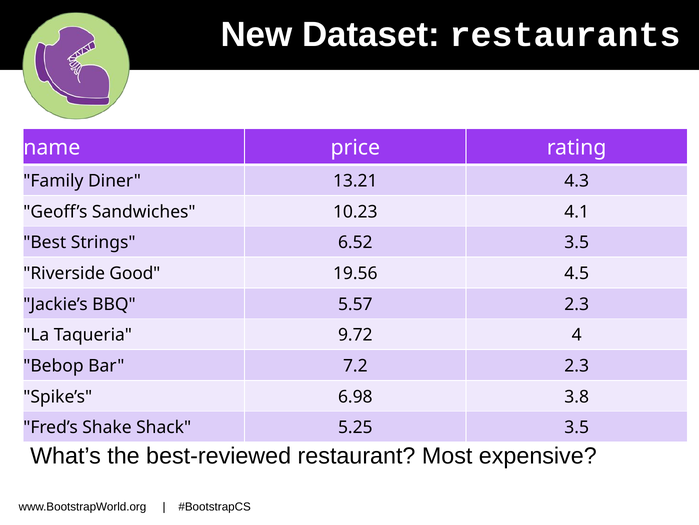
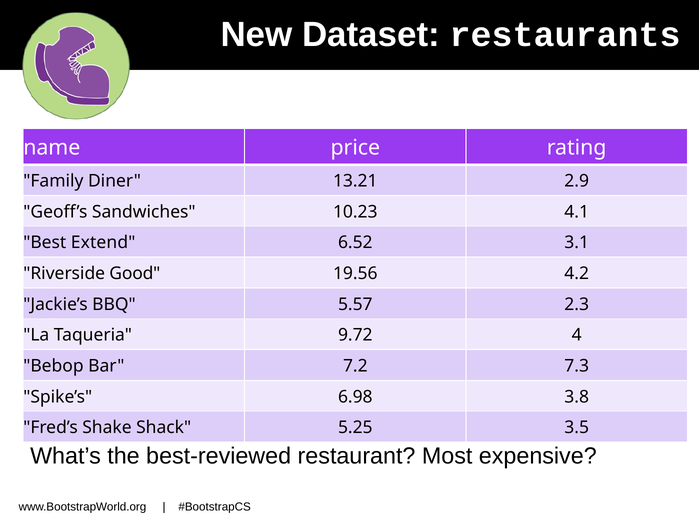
4.3: 4.3 -> 2.9 (577, 181)
Strings: Strings -> Extend (103, 242)
6.52 3.5: 3.5 -> 3.1 (577, 242)
4.5: 4.5 -> 4.2 (577, 273)
7.2 2.3: 2.3 -> 7.3 (577, 365)
